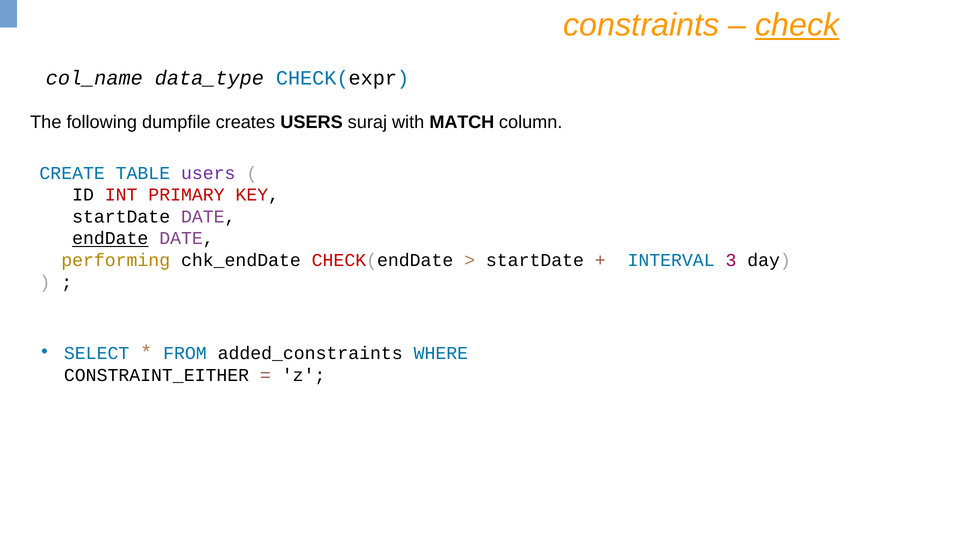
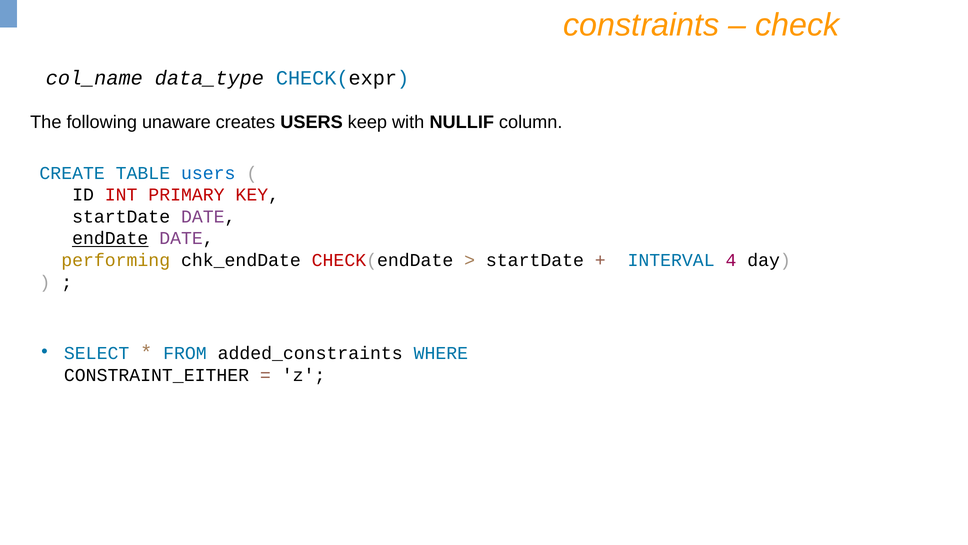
check underline: present -> none (797, 25)
dumpfile: dumpfile -> unaware (176, 122)
suraj: suraj -> keep (367, 122)
MATCH: MATCH -> NULLIF (462, 122)
users colour: purple -> blue (208, 173)
3: 3 -> 4 (731, 260)
